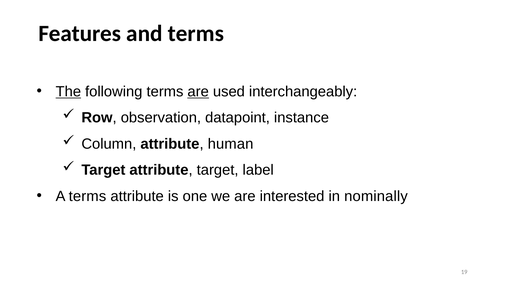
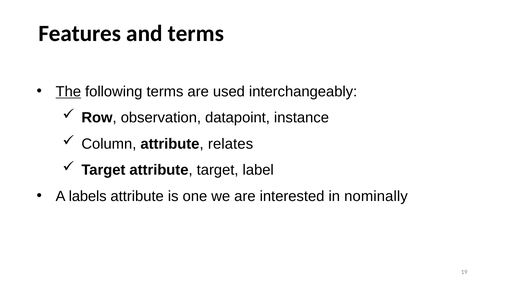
are underline: present -> none (198, 91)
human: human -> relates (231, 144)
A terms: terms -> labels (88, 196)
